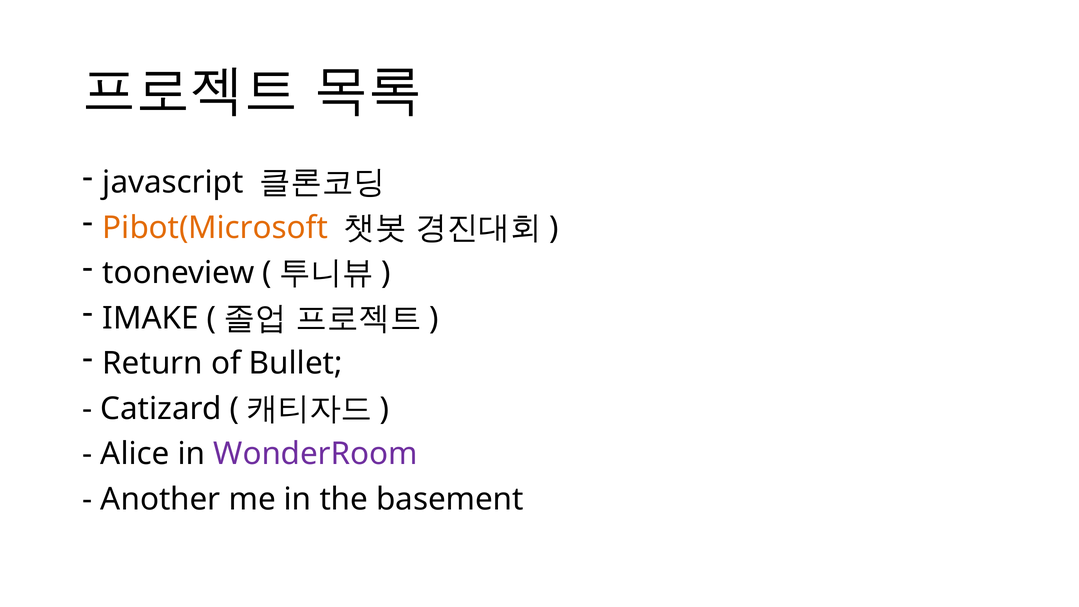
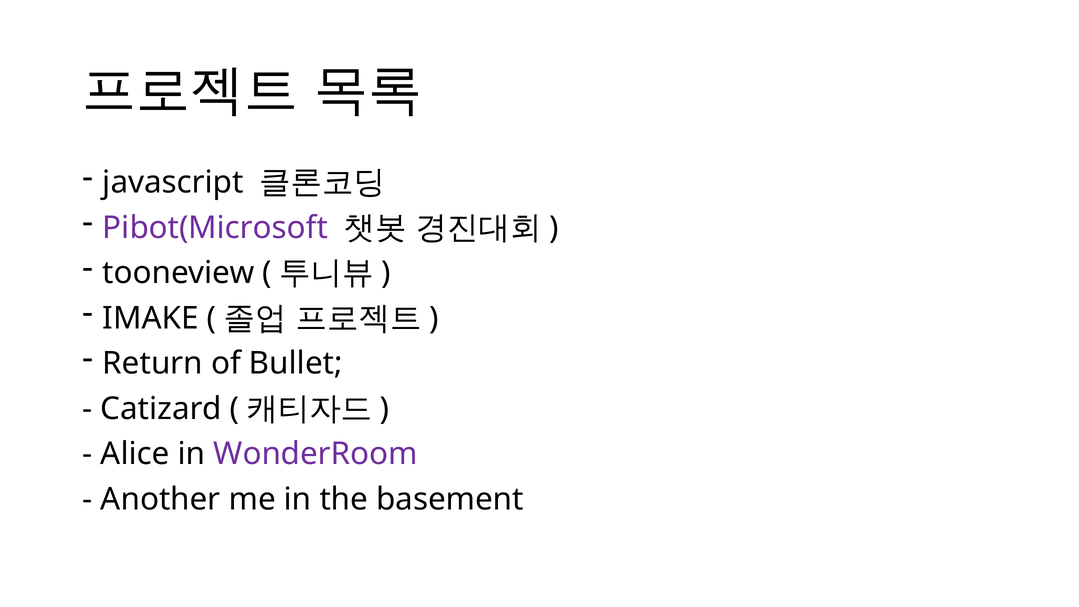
Pibot(Microsoft colour: orange -> purple (215, 228)
